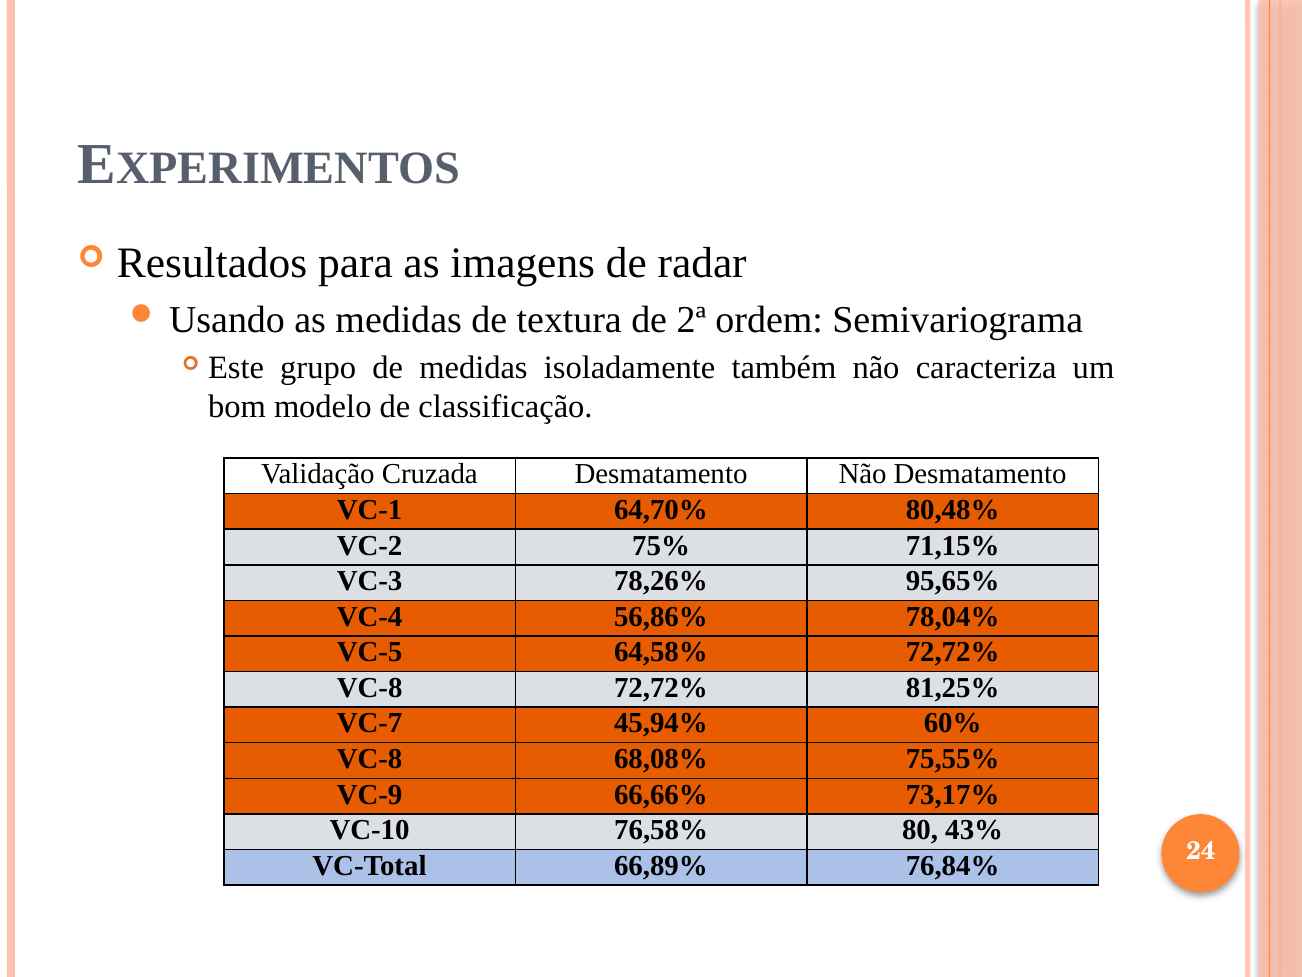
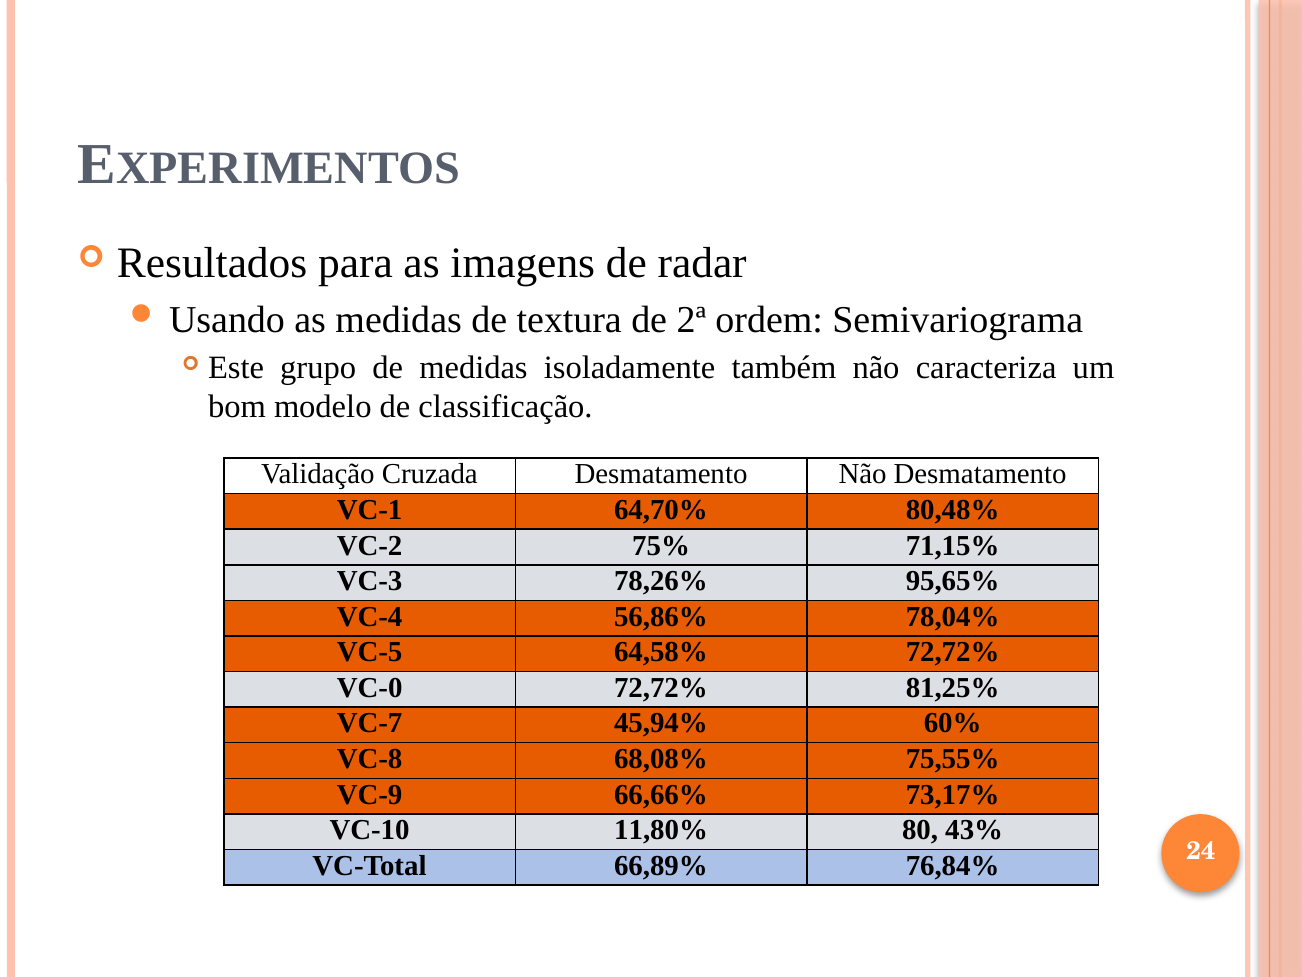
VC-8: VC-8 -> VC-0 (370, 687)
76,58%: 76,58% -> 11,80% (661, 830)
